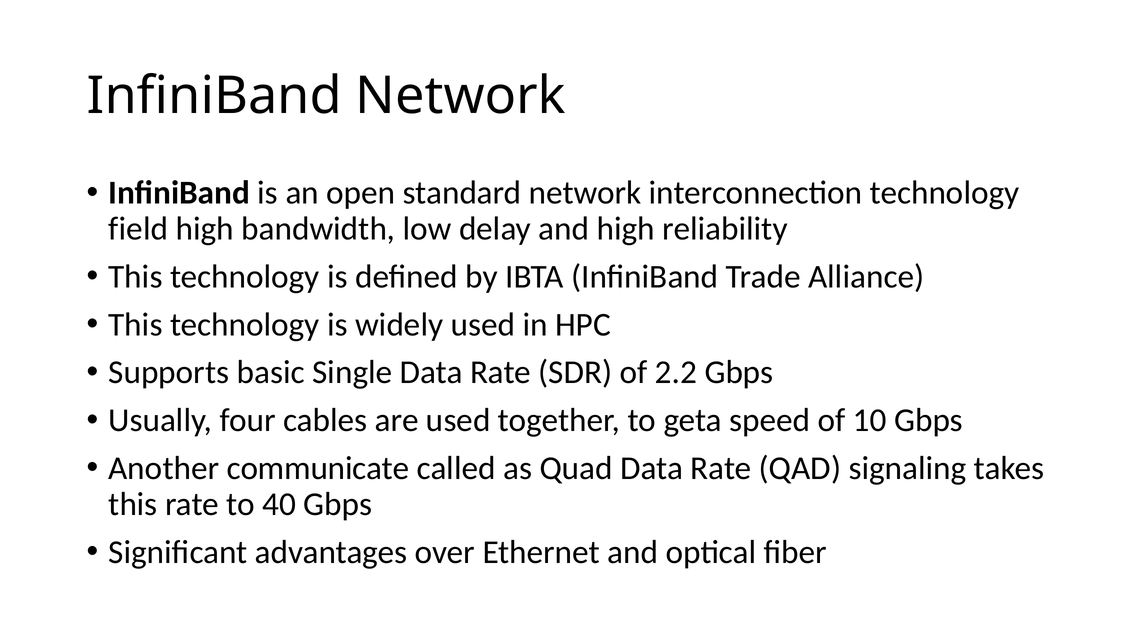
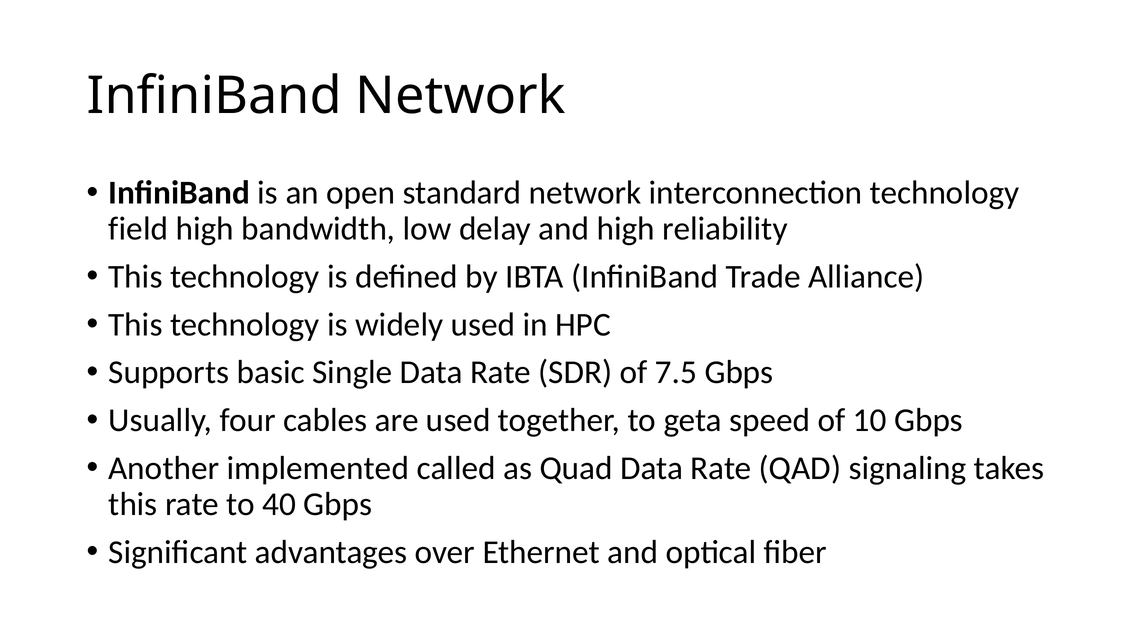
2.2: 2.2 -> 7.5 (676, 372)
communicate: communicate -> implemented (318, 468)
